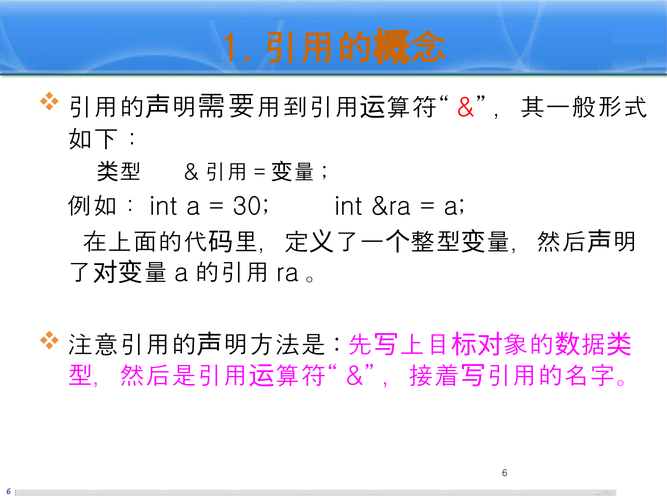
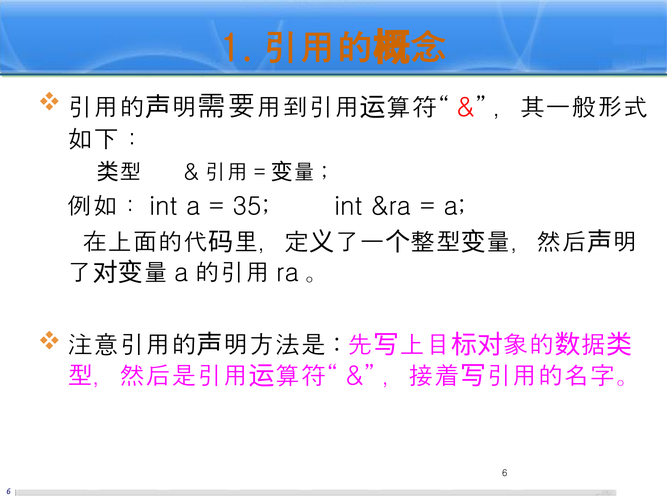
30: 30 -> 35 (252, 206)
